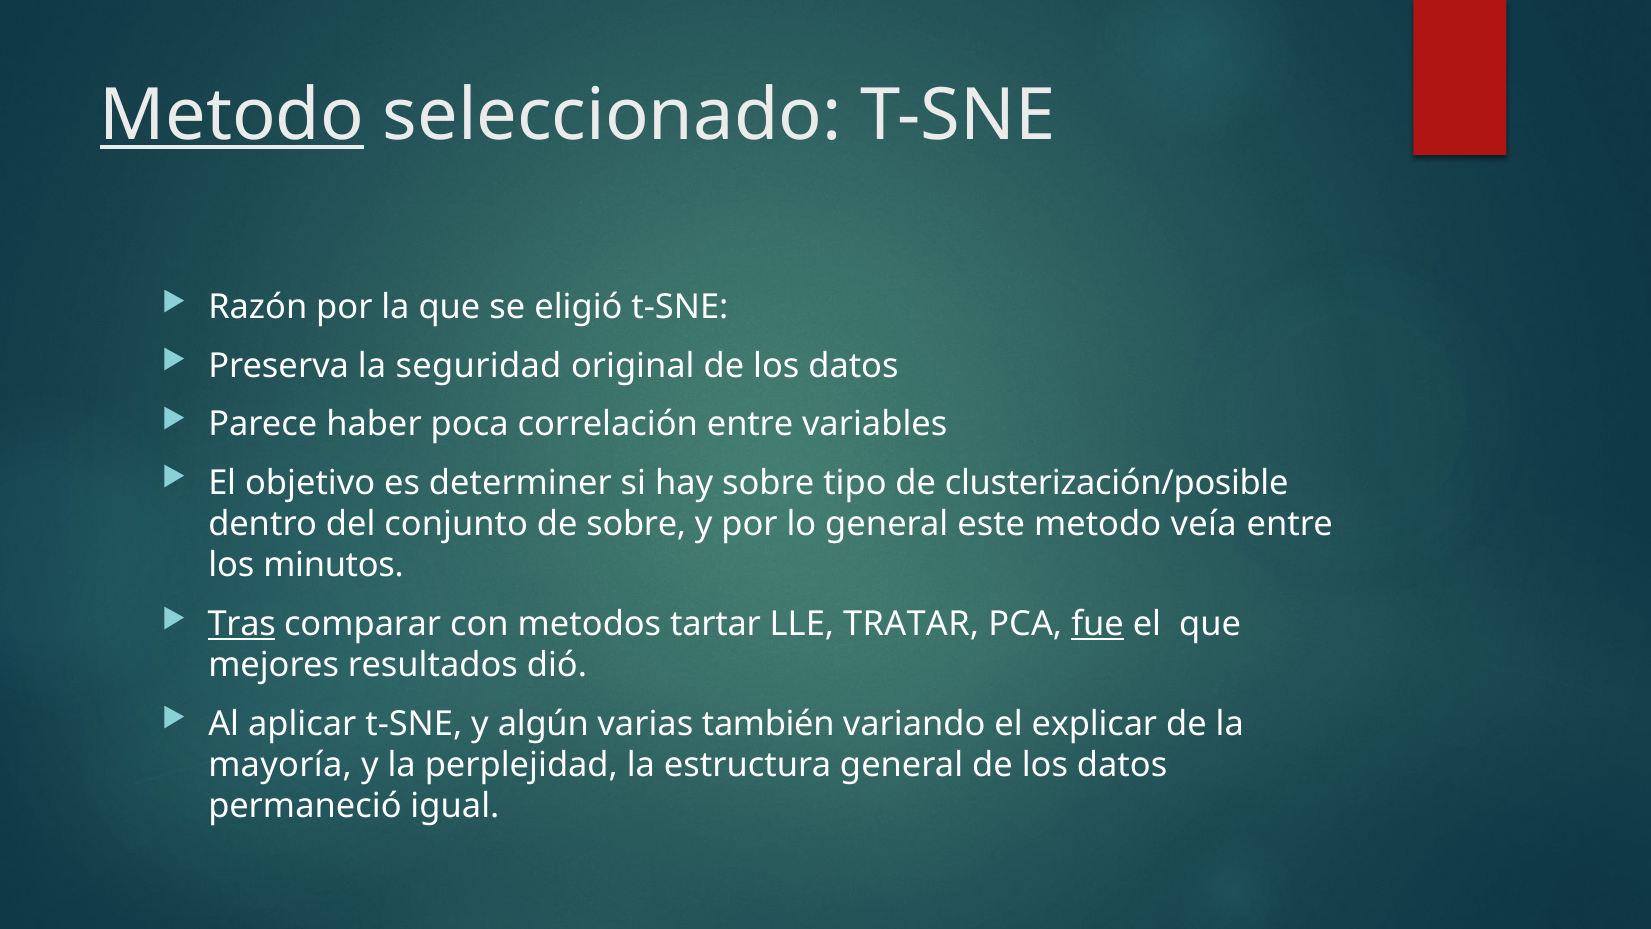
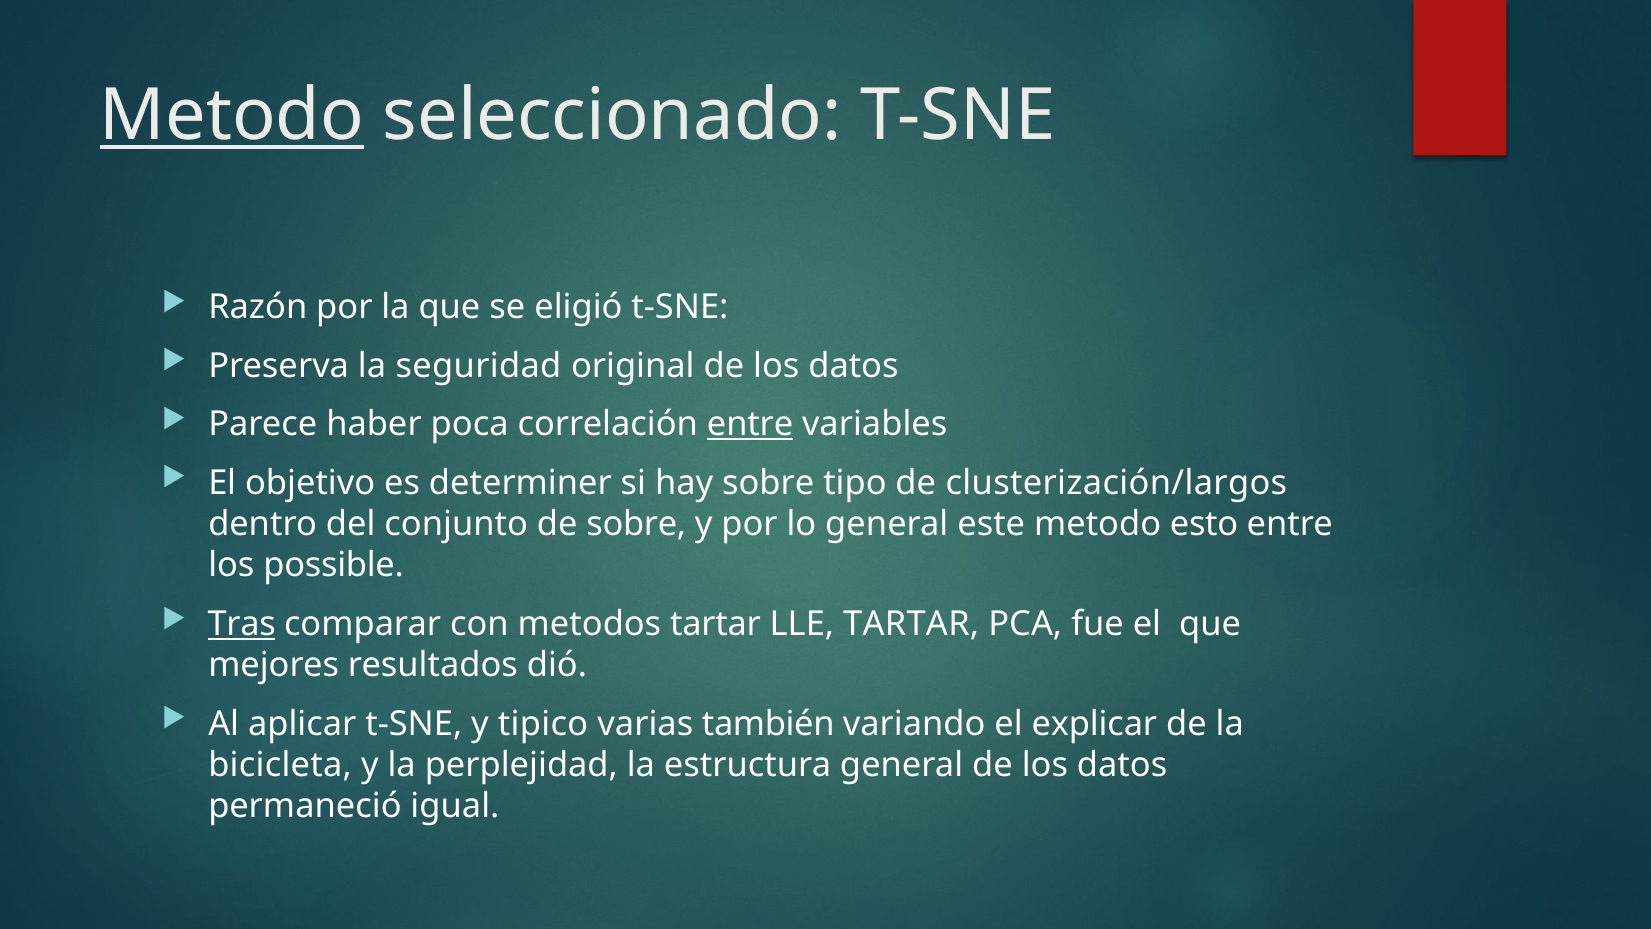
entre underline: none -> present (750, 424)
clusterización/posible: clusterización/posible -> clusterización/largos (1116, 483)
veía: veía -> esto (1204, 524)
minutos: minutos -> possible (334, 565)
LLE TRATAR: TRATAR -> TARTAR (911, 624)
fue underline: present -> none (1098, 624)
algún: algún -> tipico (543, 724)
mayoría: mayoría -> bicicleta (280, 765)
